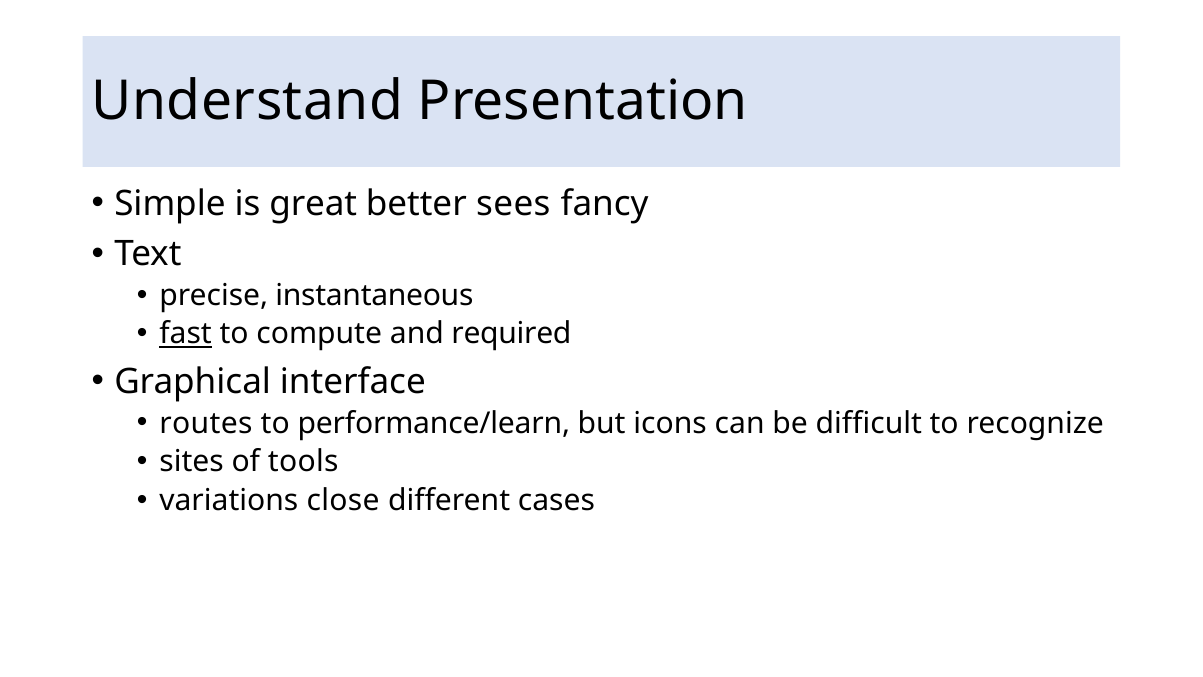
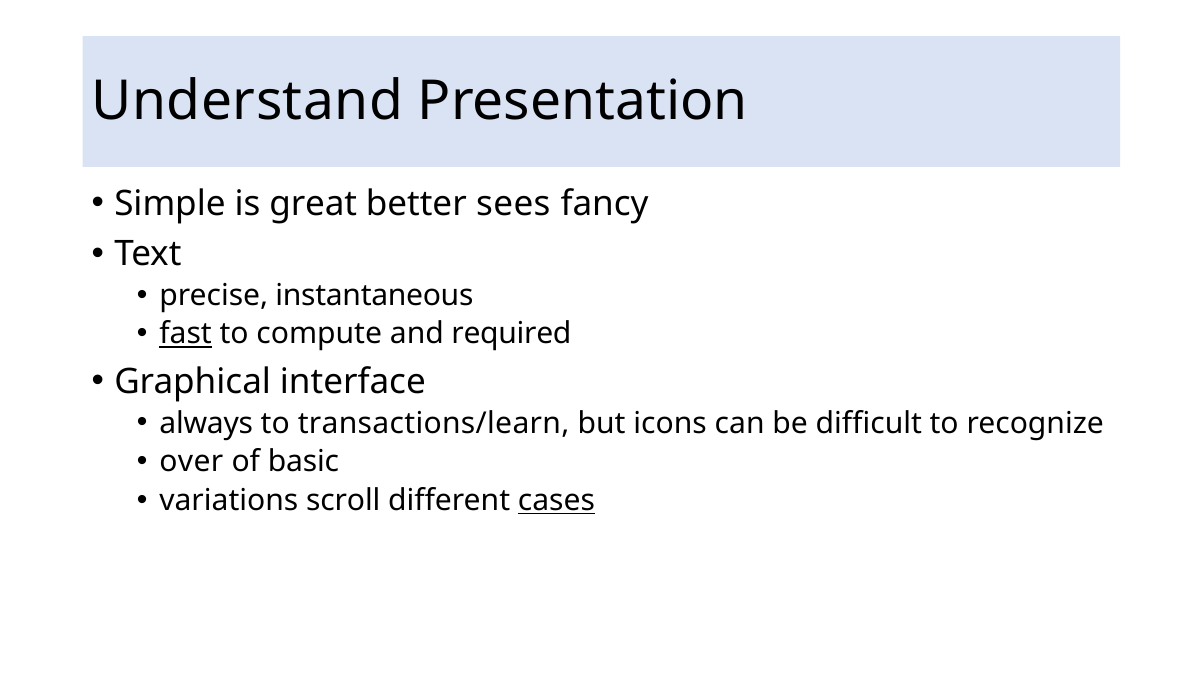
routes: routes -> always (206, 423)
performance/learn: performance/learn -> transactions/learn (434, 423)
sites: sites -> over (191, 462)
tools: tools -> basic (303, 462)
close: close -> scroll (343, 500)
cases underline: none -> present (556, 500)
